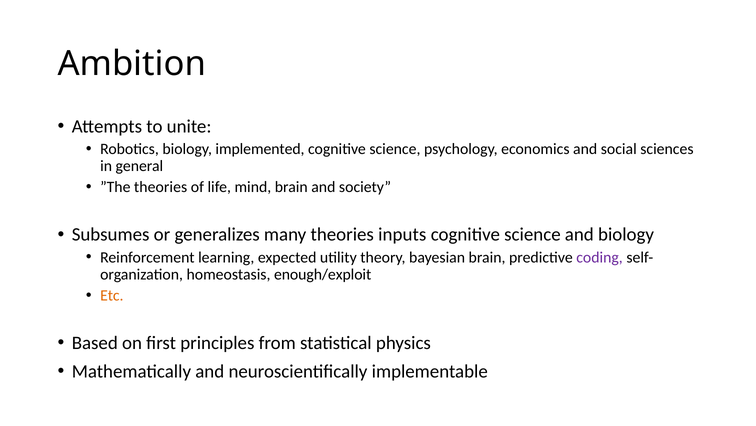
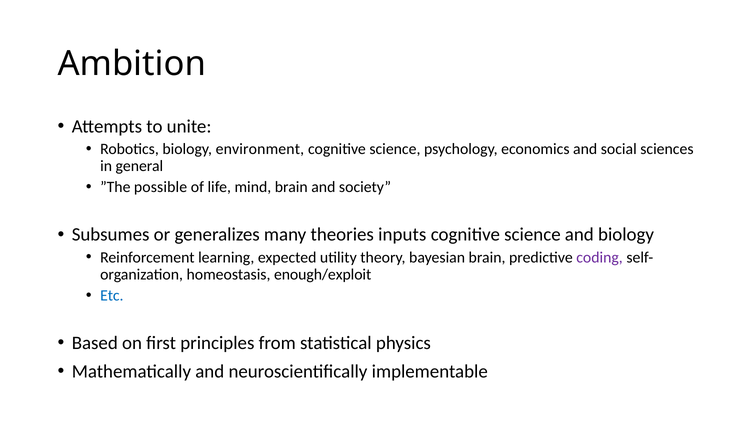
implemented: implemented -> environment (260, 149)
”The theories: theories -> possible (161, 187)
Etc colour: orange -> blue (112, 295)
